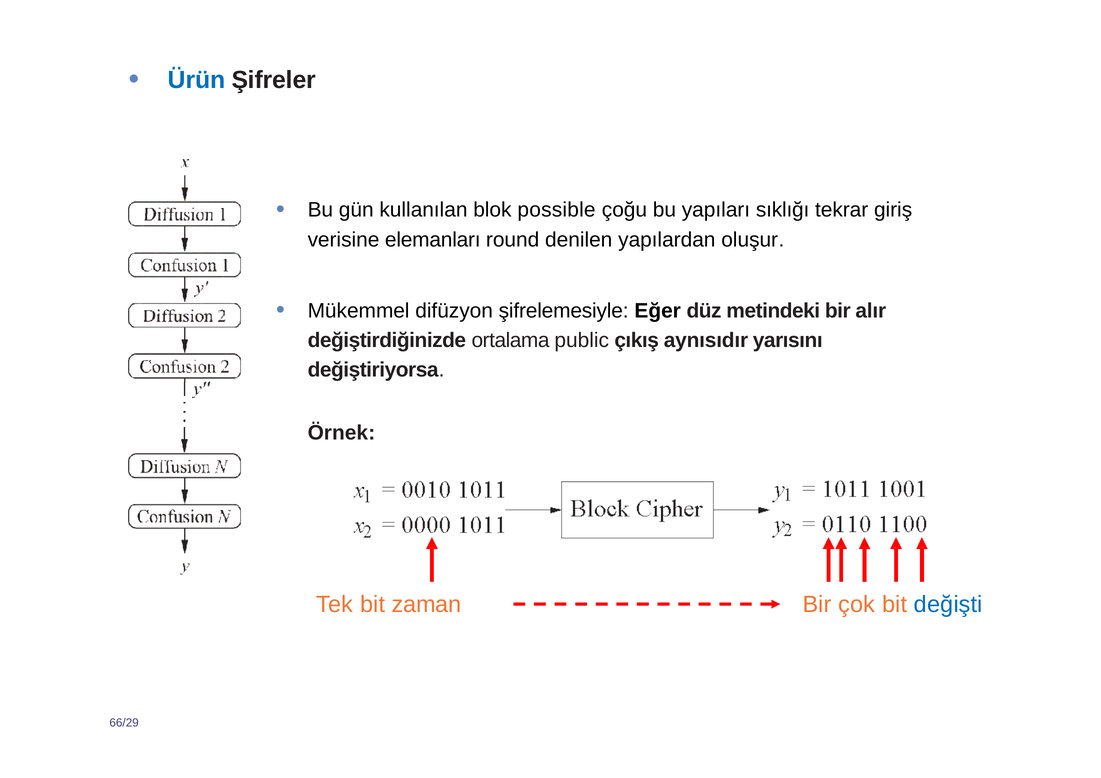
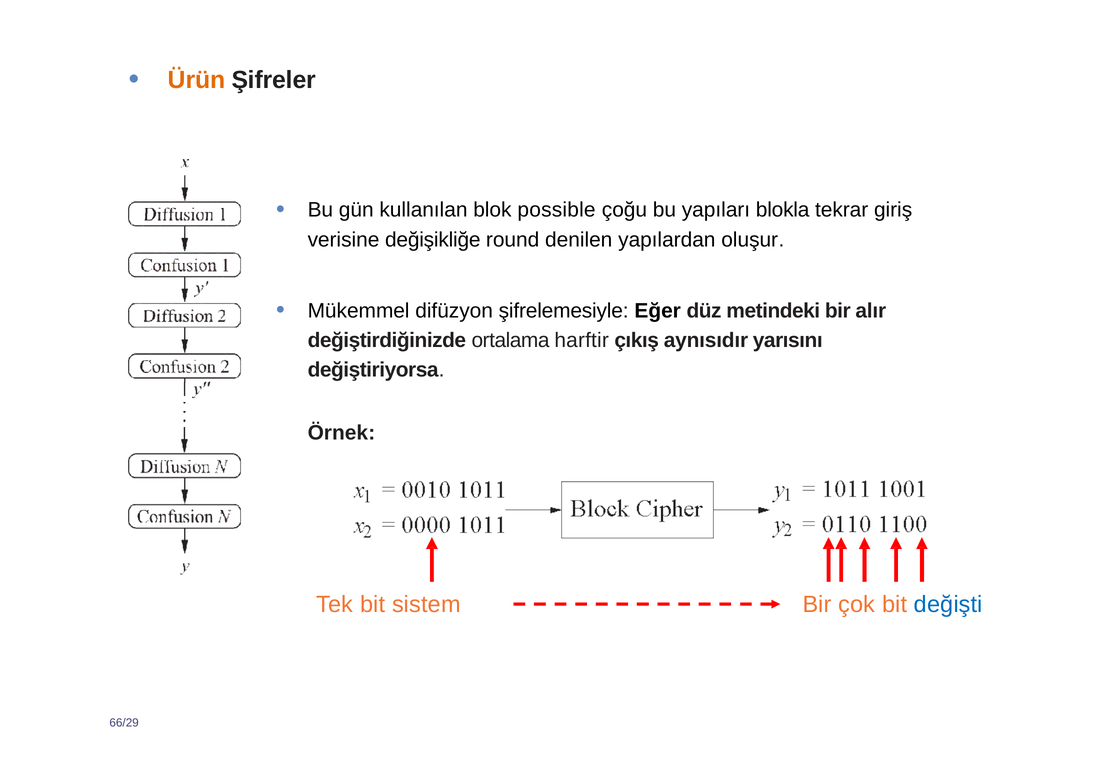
Ürün colour: blue -> orange (196, 80)
sıklığı: sıklığı -> blokla (783, 210)
elemanları: elemanları -> değişikliğe (433, 240)
public: public -> harftir (582, 340)
zaman: zaman -> sistem (426, 604)
